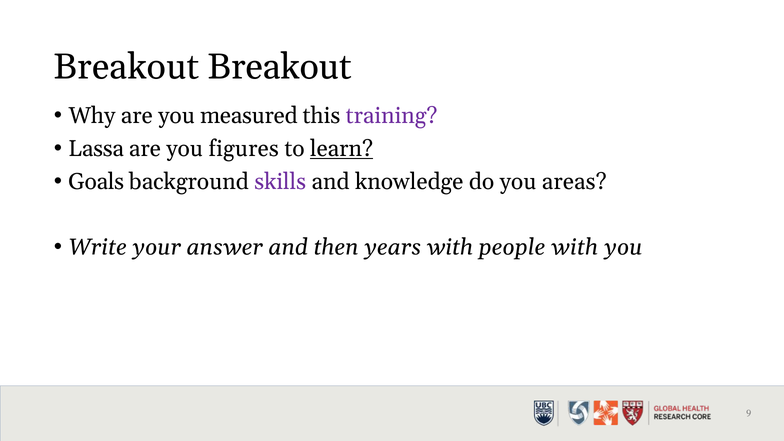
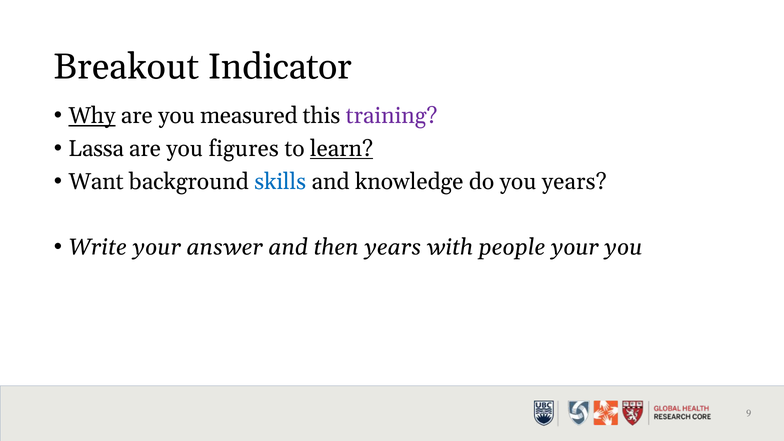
Breakout Breakout: Breakout -> Indicator (280, 67)
Why underline: none -> present (92, 116)
Goals: Goals -> Want (96, 182)
skills colour: purple -> blue (280, 182)
you areas: areas -> years (574, 182)
people with: with -> your (575, 247)
